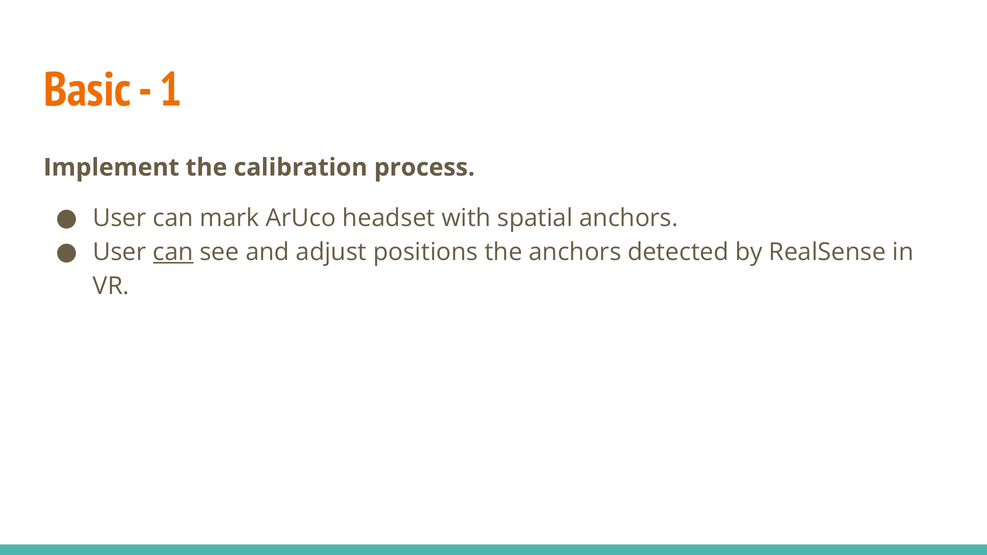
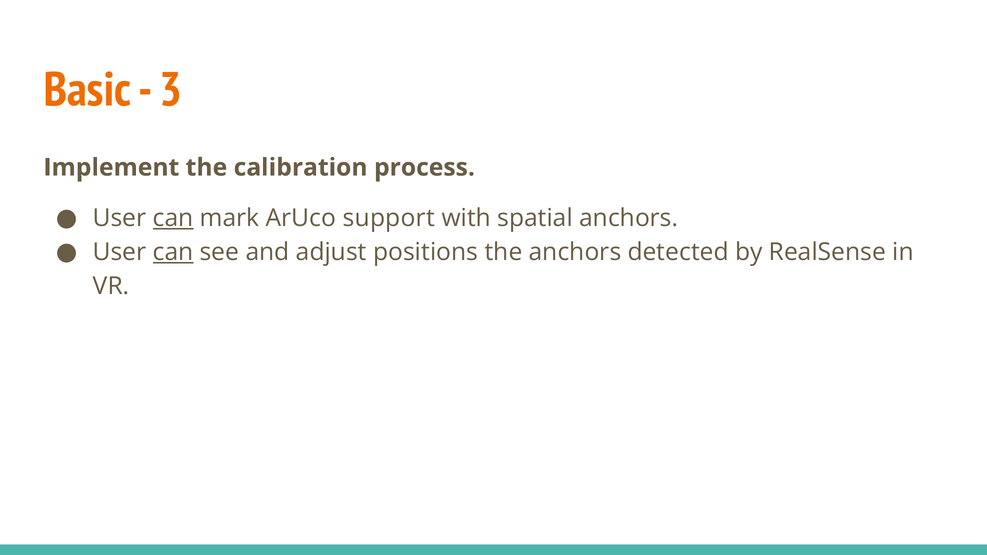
1: 1 -> 3 (171, 90)
can underline: none -> present (173, 218)
headset: headset -> support (389, 218)
